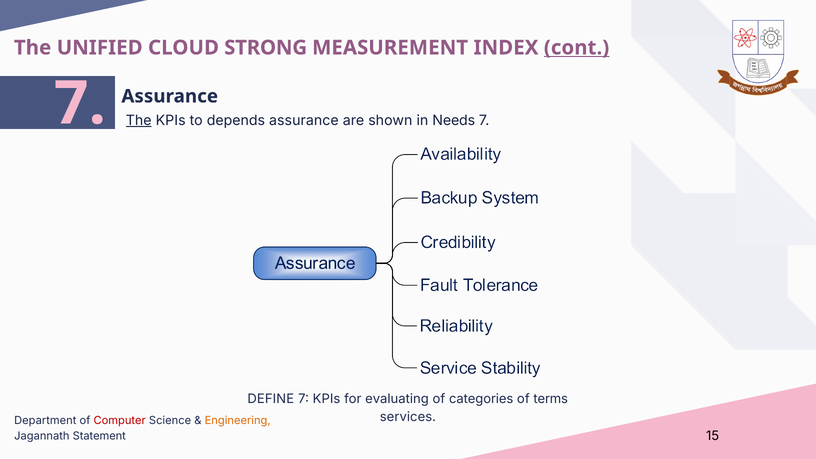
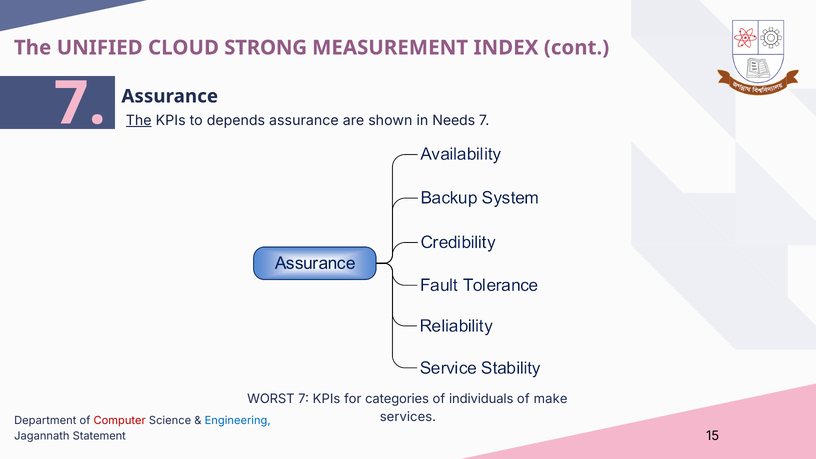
cont underline: present -> none (577, 48)
DEFINE: DEFINE -> WORST (271, 399)
evaluating: evaluating -> categories (397, 399)
categories: categories -> individuals (481, 399)
terms: terms -> make (551, 399)
Engineering colour: orange -> blue (238, 421)
